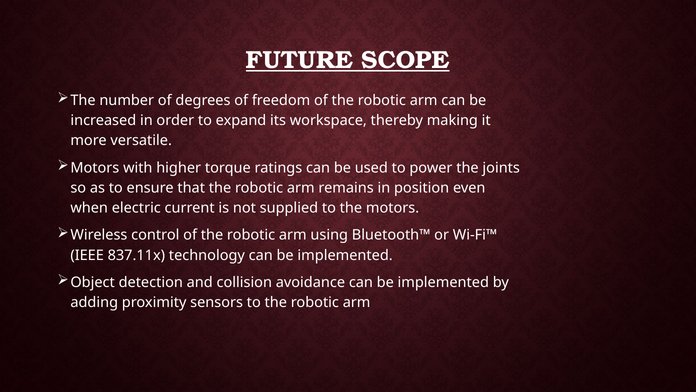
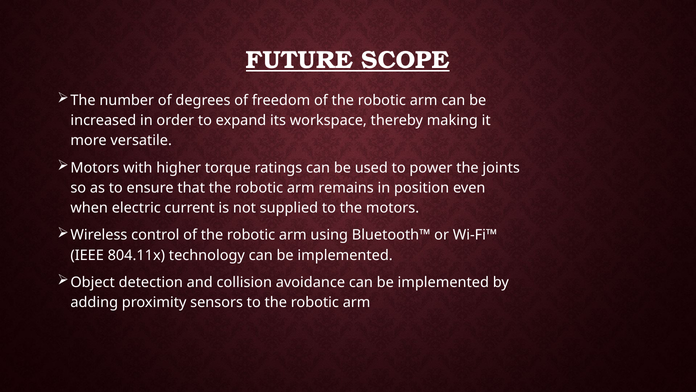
837.11x: 837.11x -> 804.11x (136, 255)
